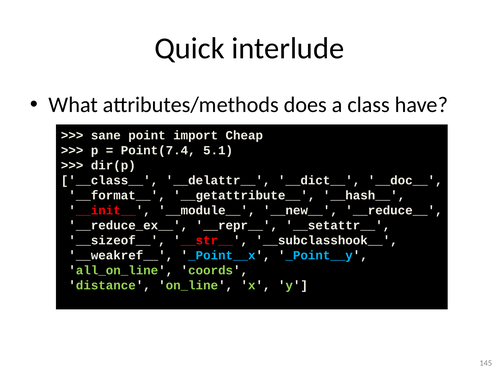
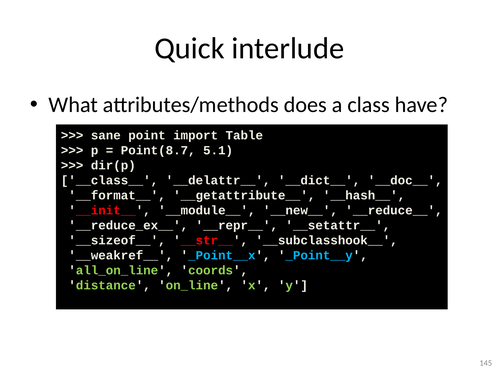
Cheap: Cheap -> Table (244, 135)
Point(7.4: Point(7.4 -> Point(8.7 (158, 150)
